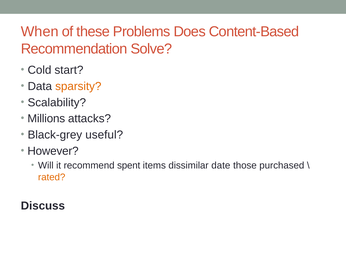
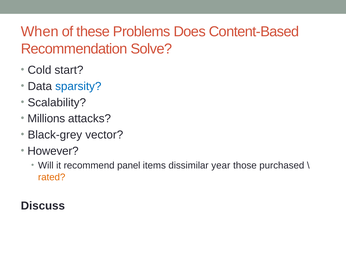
sparsity colour: orange -> blue (78, 86)
useful: useful -> vector (104, 135)
spent: spent -> panel (129, 165)
date: date -> year (221, 165)
